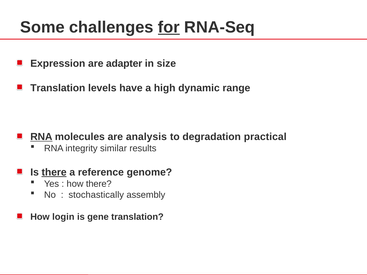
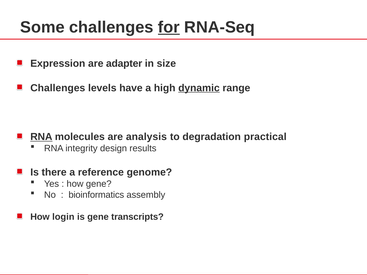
Translation: Translation -> Challenges (58, 88)
dynamic underline: none -> present (199, 88)
similar: similar -> design (114, 148)
there underline: present -> none (54, 172)
how there: there -> gene (99, 184)
stochastically: stochastically -> bioinformatics (96, 195)
gene translation: translation -> transcripts (137, 217)
